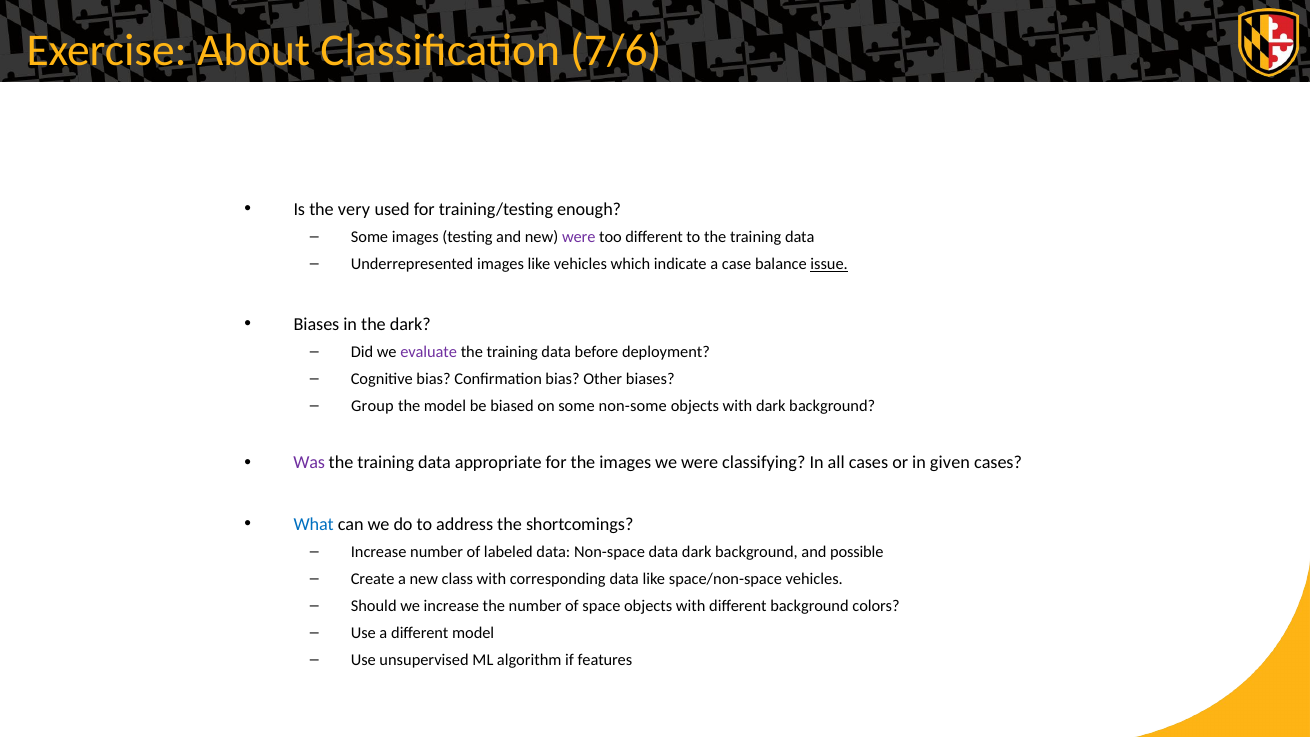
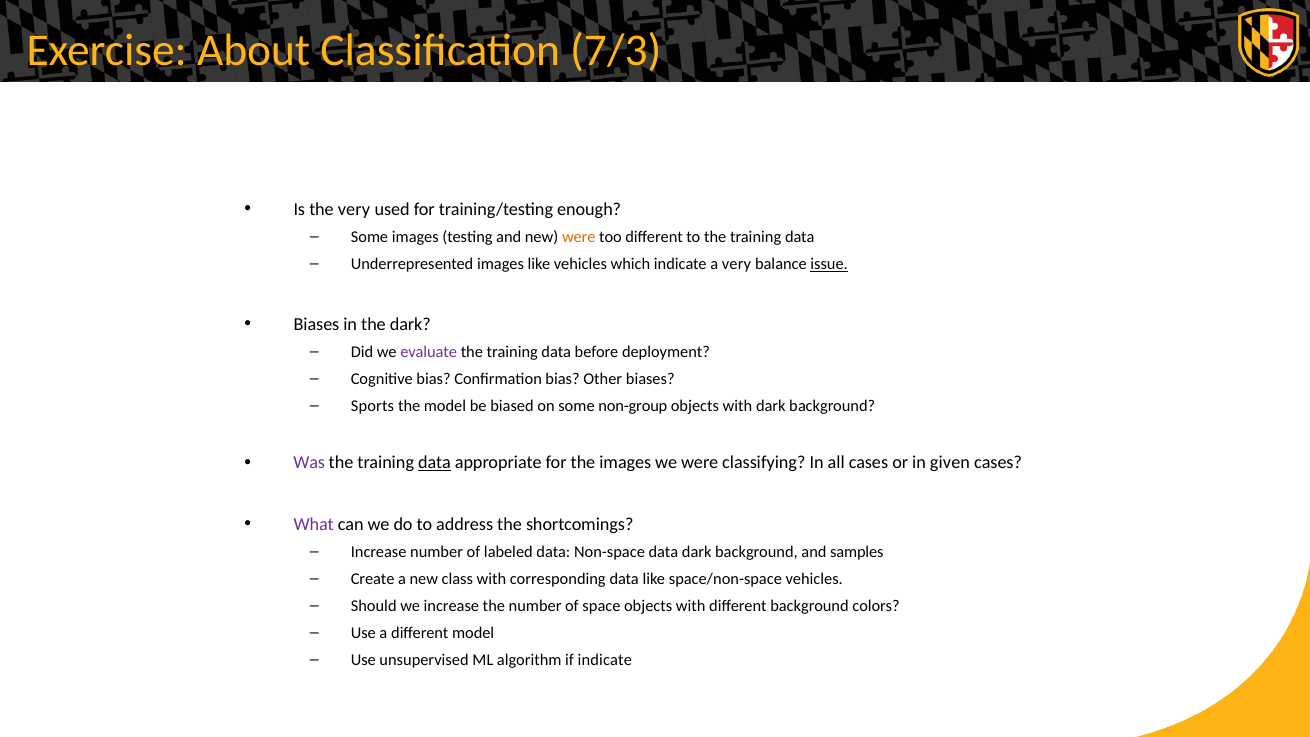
7/6: 7/6 -> 7/3 (616, 51)
were colour: purple -> orange (579, 237)
a case: case -> very (736, 264)
Group: Group -> Sports (372, 406)
non-some: non-some -> non-group (633, 406)
data underline: none -> present (434, 463)
What colour: blue -> purple (314, 524)
possible: possible -> samples (857, 552)
if features: features -> indicate (605, 660)
